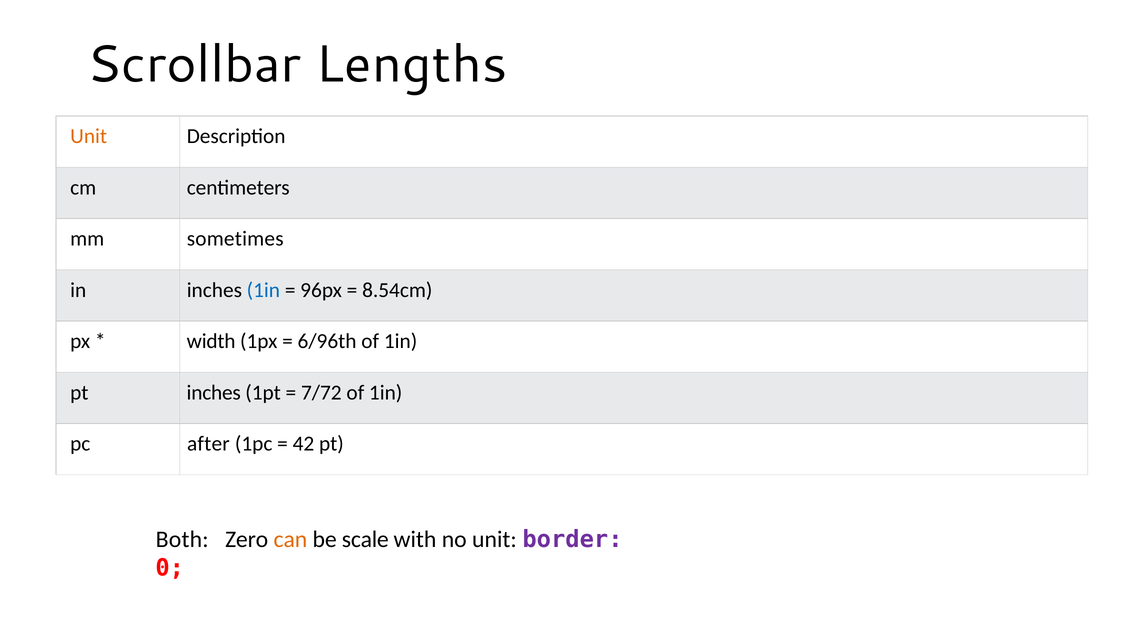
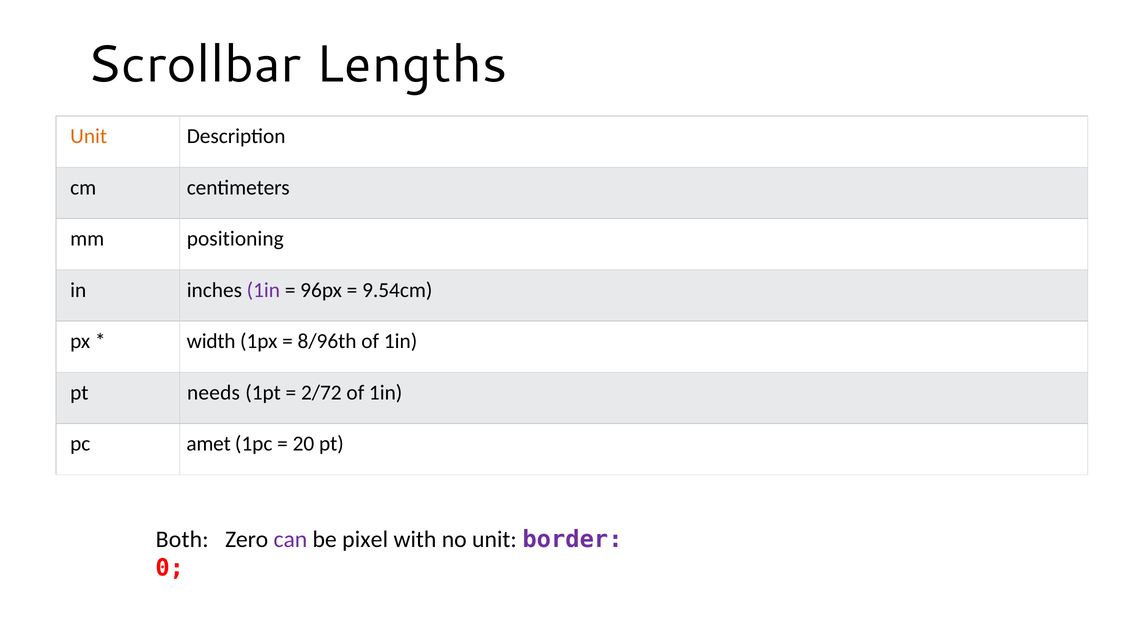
sometimes: sometimes -> positioning (235, 239)
1in colour: blue -> purple (263, 290)
8.54cm: 8.54cm -> 9.54cm (397, 290)
6/96th: 6/96th -> 8/96th (327, 341)
pt inches: inches -> needs (213, 393)
7/72: 7/72 -> 2/72 (321, 393)
after: after -> amet (209, 444)
42: 42 -> 20 (303, 444)
can colour: orange -> purple (290, 539)
scale: scale -> pixel (365, 539)
